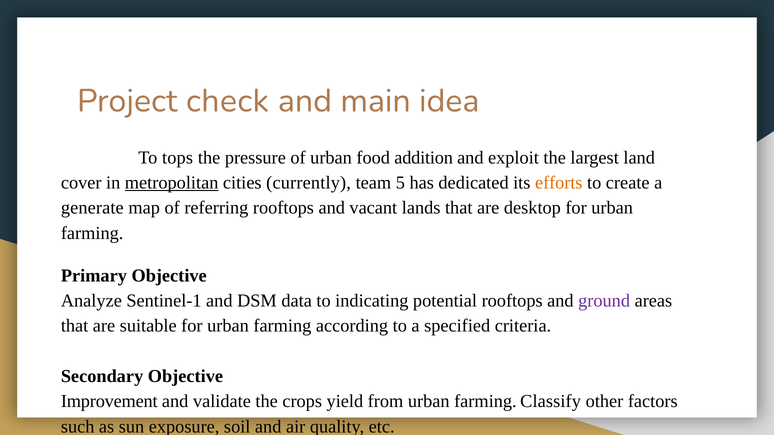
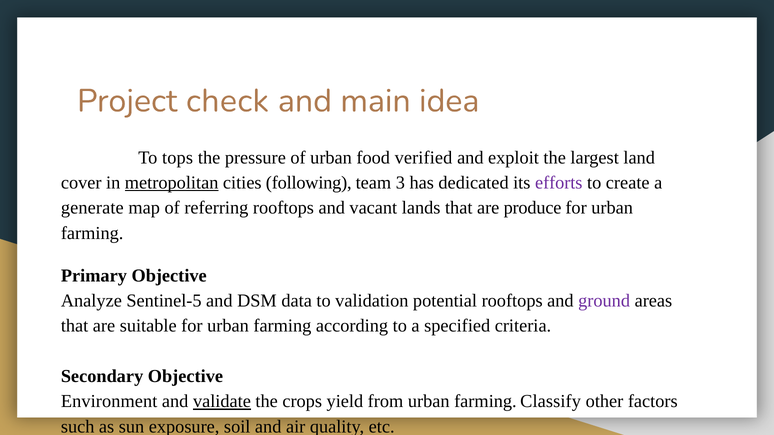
addition: addition -> verified (423, 158)
currently: currently -> following (309, 183)
5: 5 -> 3 (400, 183)
efforts colour: orange -> purple (559, 183)
desktop: desktop -> produce (533, 208)
Sentinel-1: Sentinel-1 -> Sentinel-5 (164, 301)
indicating: indicating -> validation (372, 301)
Improvement: Improvement -> Environment (109, 402)
validate underline: none -> present (222, 402)
